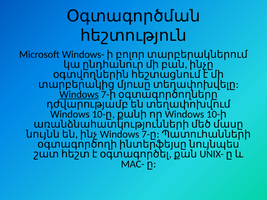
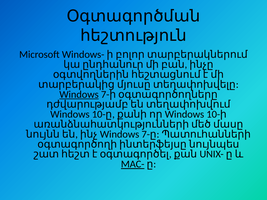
MAC- underline: none -> present (133, 164)
